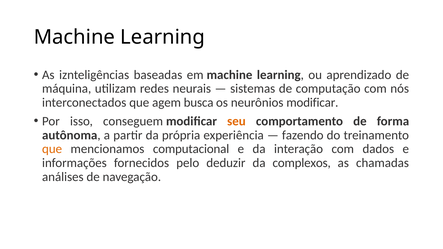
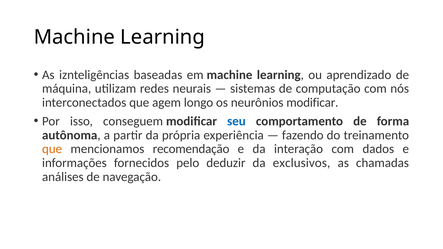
busca: busca -> longo (199, 103)
seu colour: orange -> blue (236, 121)
computacional: computacional -> recomendação (191, 149)
complexos: complexos -> exclusivos (302, 163)
